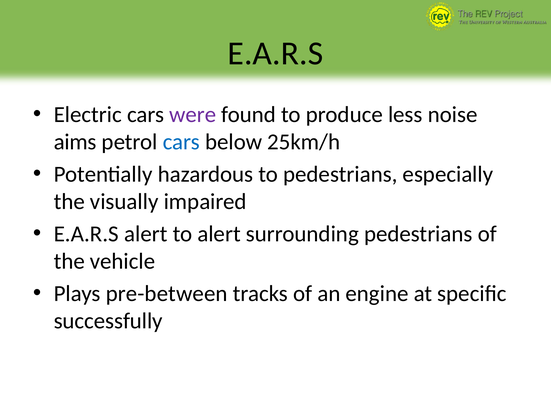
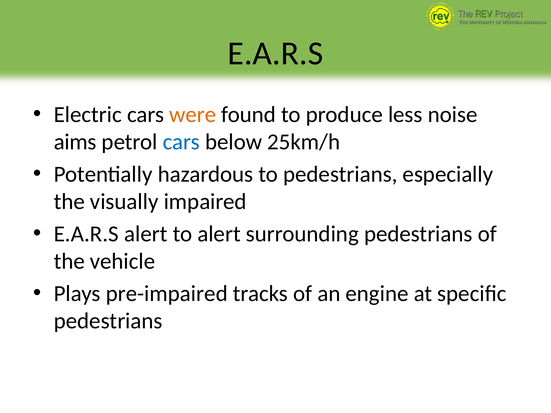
were colour: purple -> orange (193, 115)
pre-between: pre-between -> pre-impaired (167, 294)
successfully: successfully -> pedestrians (108, 321)
